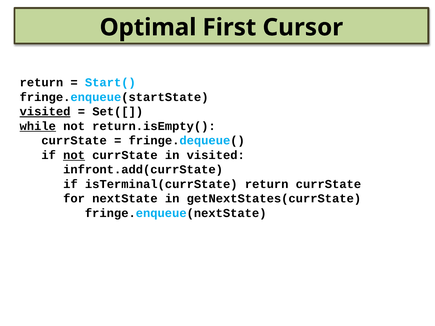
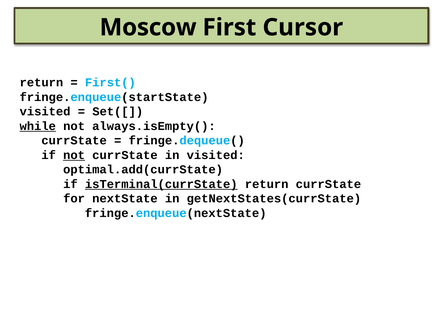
Optimal: Optimal -> Moscow (148, 27)
Start(: Start( -> First( (110, 83)
visited underline: present -> none (45, 112)
return.isEmpty(: return.isEmpty( -> always.isEmpty( (154, 126)
infront.add(currState: infront.add(currState -> optimal.add(currState (143, 170)
isTerminal(currState underline: none -> present (161, 184)
